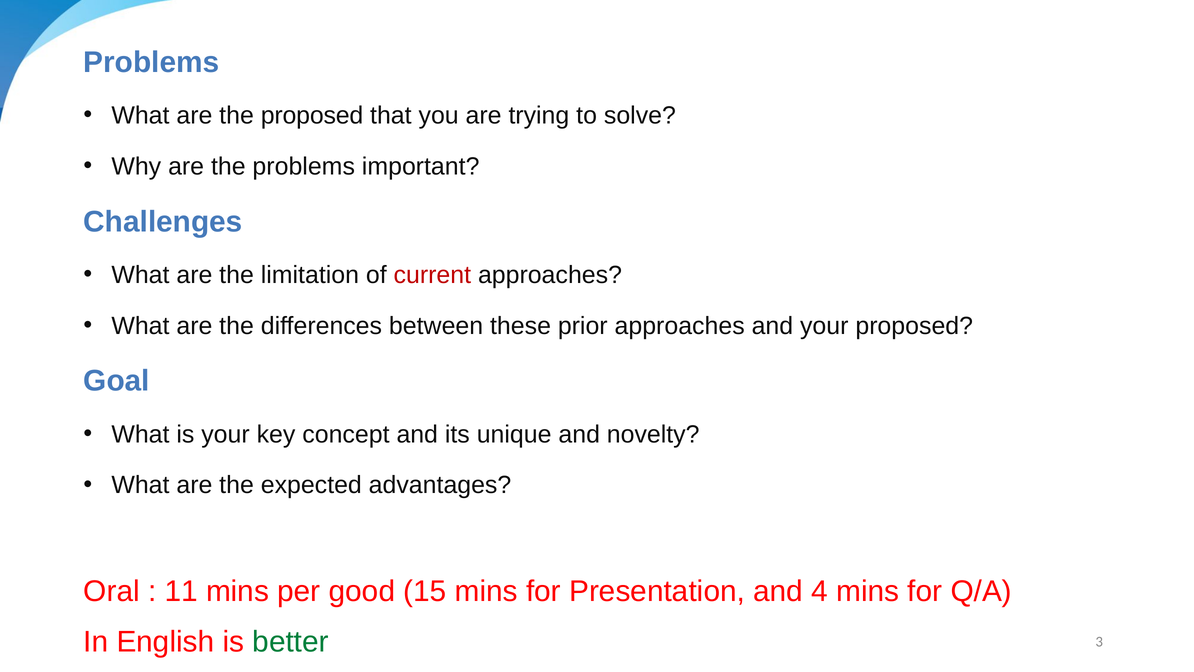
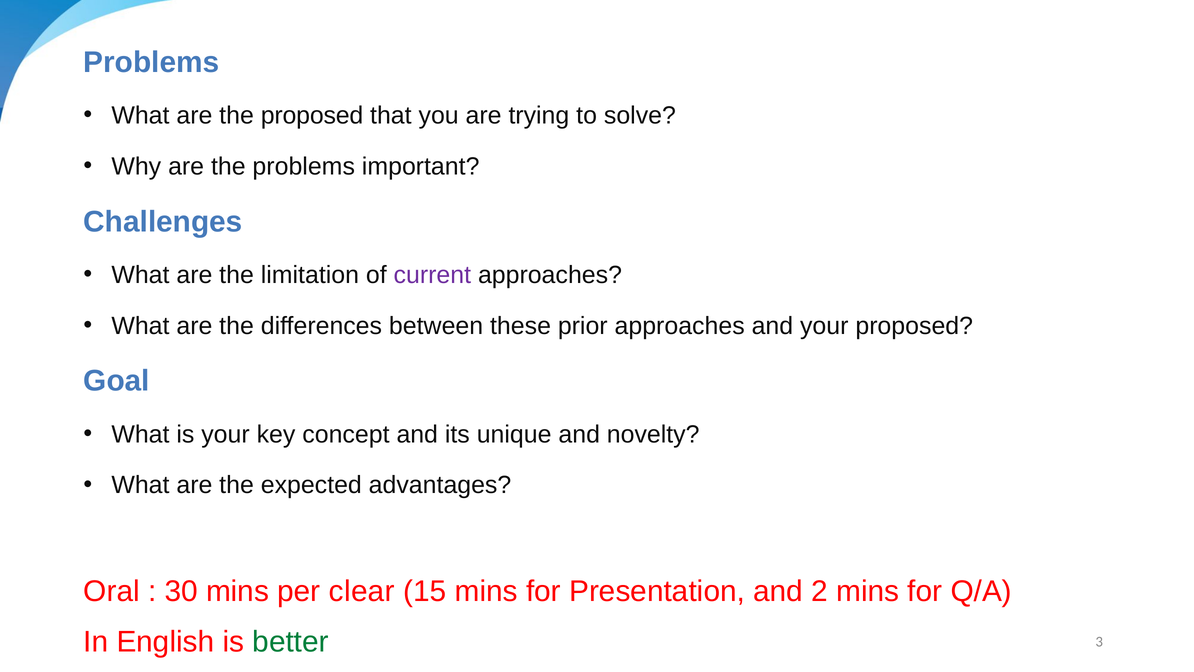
current colour: red -> purple (432, 275)
11: 11 -> 30 (181, 591)
good: good -> clear (362, 591)
4: 4 -> 2 (820, 591)
